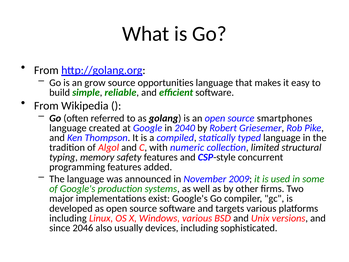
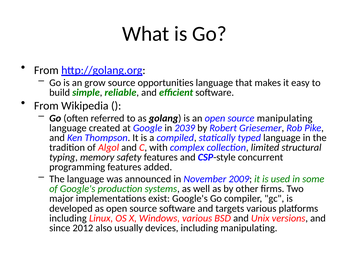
source smartphones: smartphones -> manipulating (285, 118)
2040: 2040 -> 2039 (185, 128)
numeric: numeric -> complex (187, 147)
2046: 2046 -> 2012 (83, 228)
including sophisticated: sophisticated -> manipulating (249, 228)
